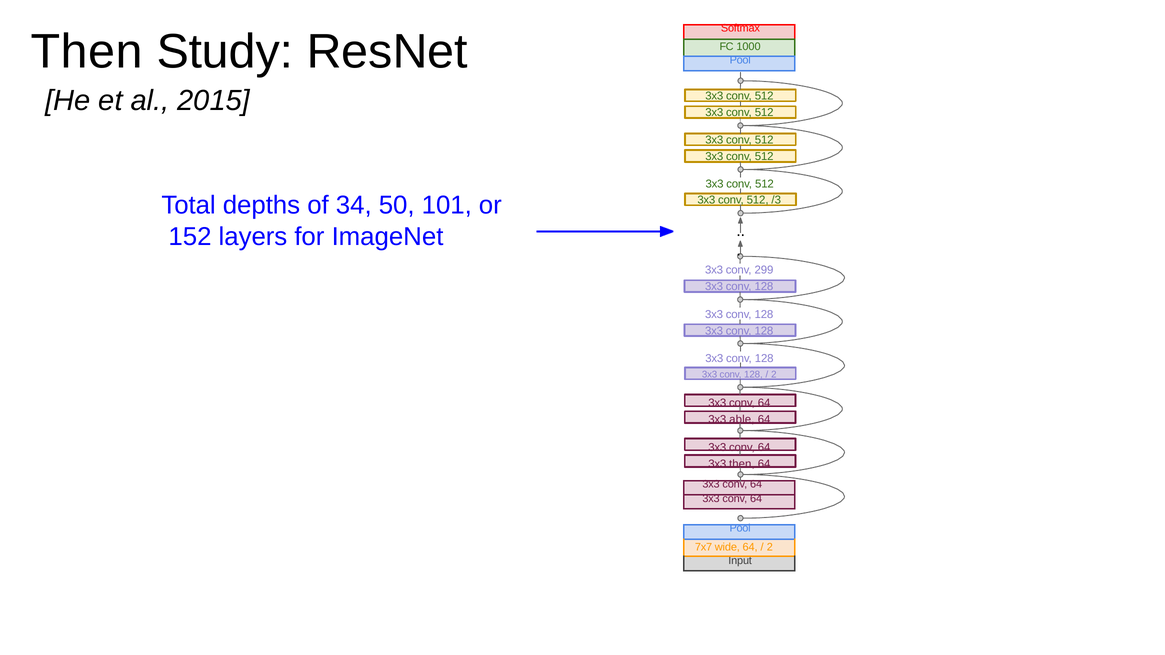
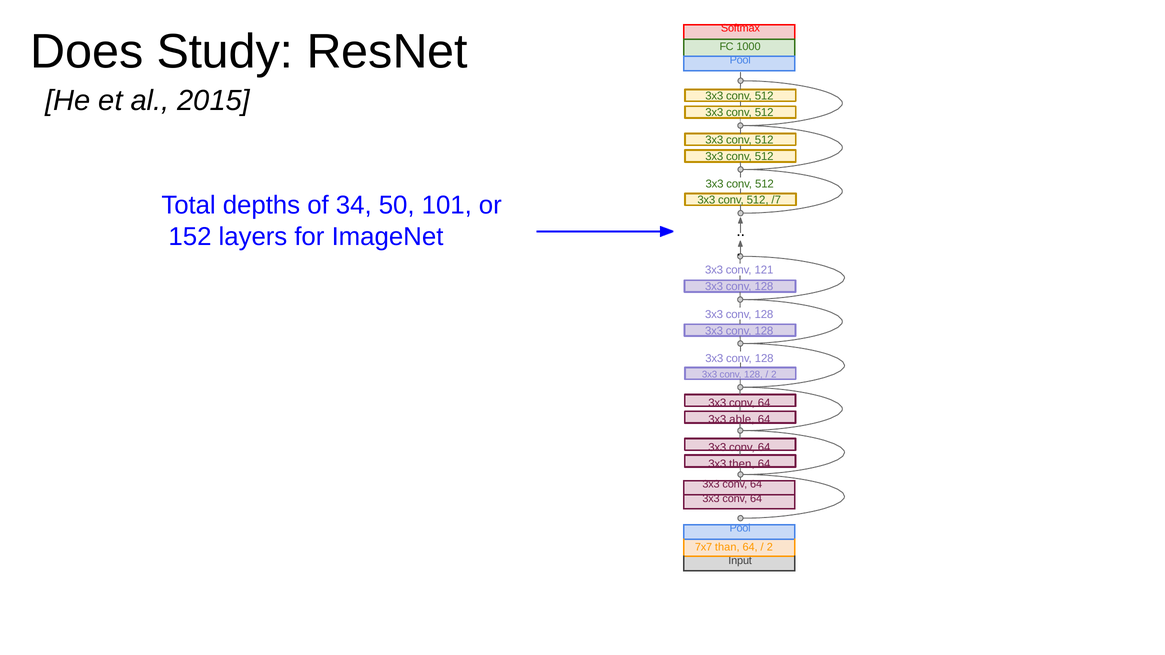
Then: Then -> Does (87, 52)
/3: /3 -> /7 (776, 200)
299: 299 -> 121 (764, 270)
wide: wide -> than (727, 547)
